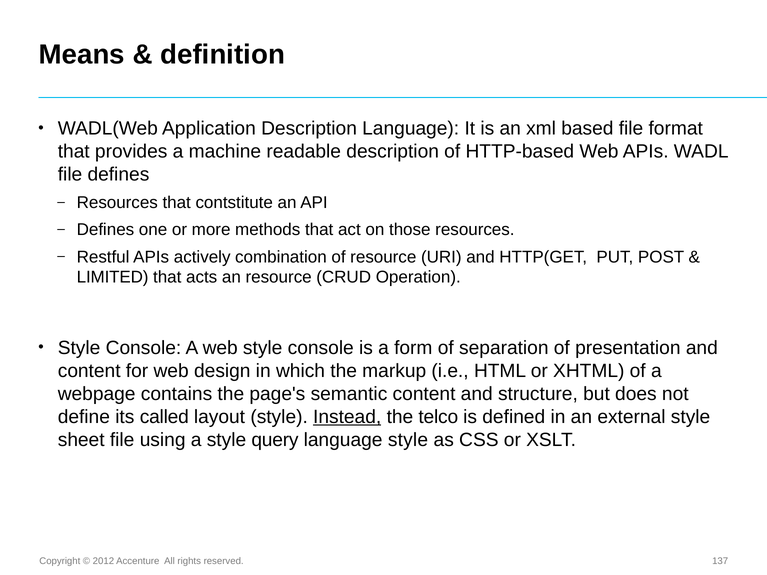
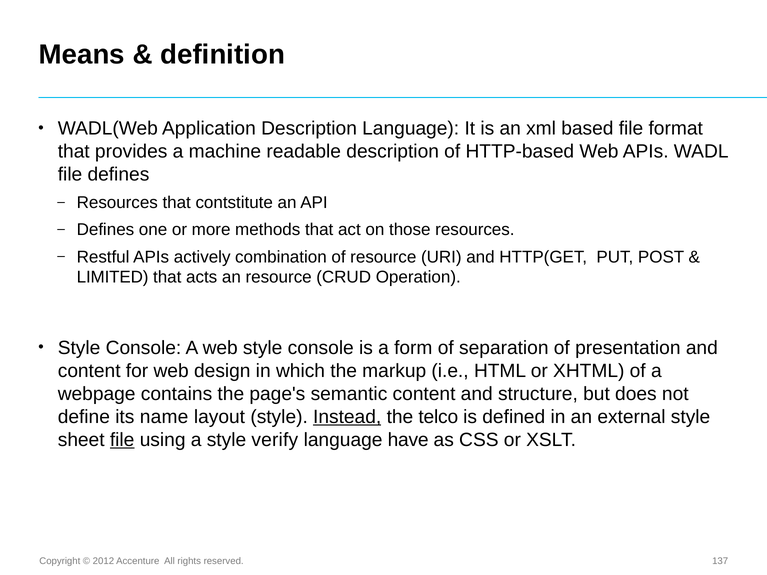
called: called -> name (164, 417)
file underline: none -> present (122, 440)
query: query -> verify (275, 440)
language style: style -> have (408, 440)
